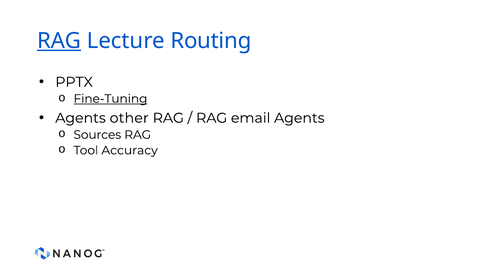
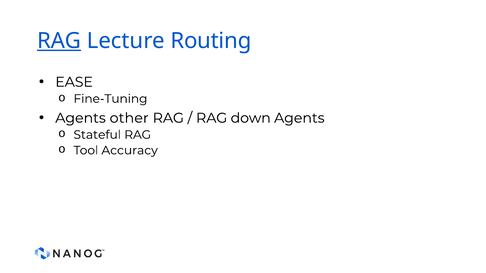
PPTX: PPTX -> EASE (74, 82)
Fine-Tuning underline: present -> none (110, 99)
email: email -> down (251, 118)
Sources: Sources -> Stateful (97, 135)
